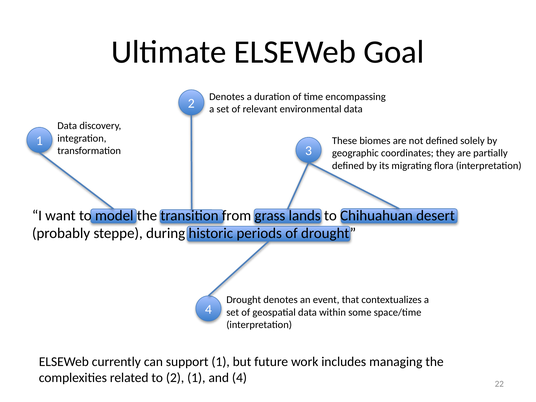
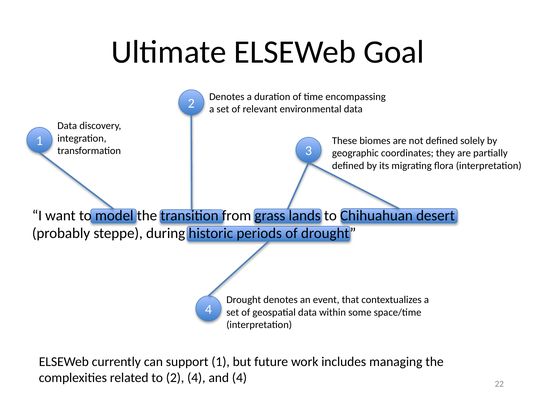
2 1: 1 -> 4 (196, 378)
